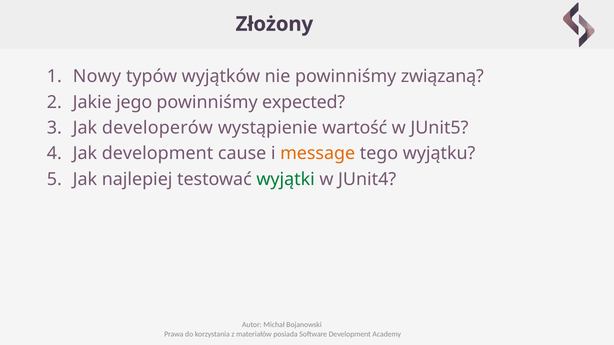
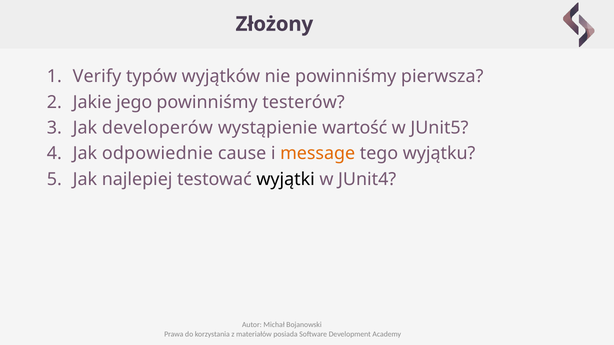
Nowy: Nowy -> Verify (97, 77)
związaną: związaną -> pierwsza (442, 77)
expected: expected -> testerów (303, 102)
Jak development: development -> odpowiednie (157, 154)
wyjątki colour: green -> black (286, 179)
